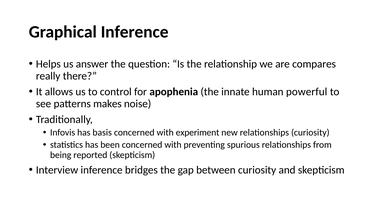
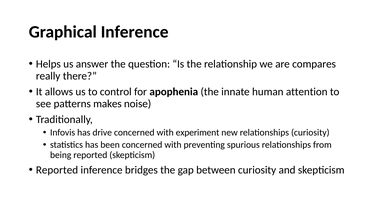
powerful: powerful -> attention (307, 92)
basis: basis -> drive (102, 132)
Interview: Interview -> Reported (57, 170)
